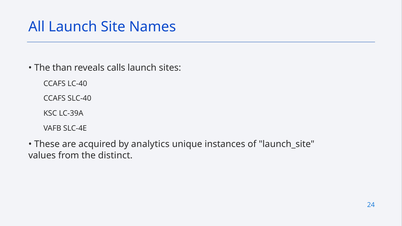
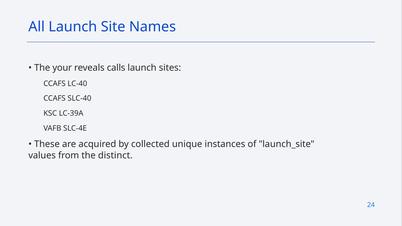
than: than -> your (62, 68)
analytics: analytics -> collected (150, 144)
